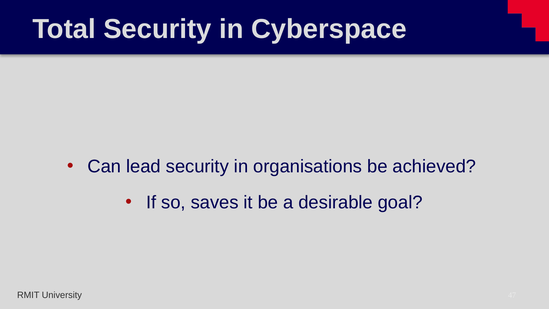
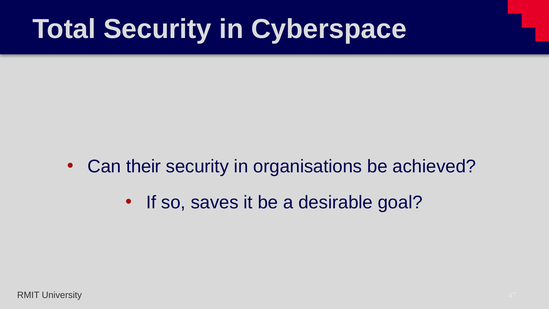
lead: lead -> their (144, 167)
